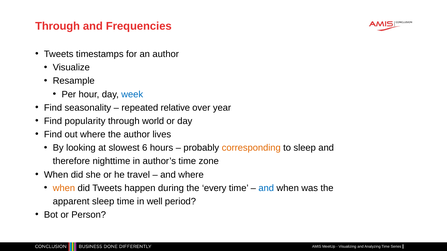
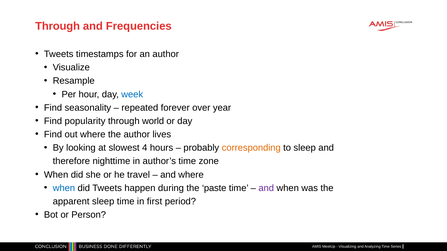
relative: relative -> forever (175, 108)
6: 6 -> 4 (145, 148)
when colour: orange -> blue (64, 188)
every: every -> paste (214, 188)
and colour: blue -> purple (266, 188)
well: well -> first (155, 202)
